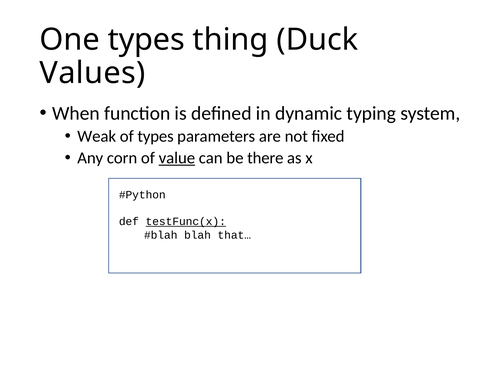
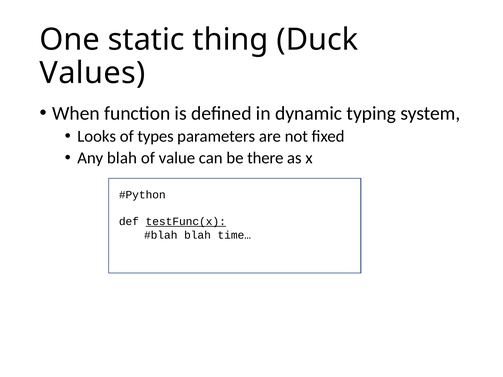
One types: types -> static (146, 40)
Weak: Weak -> Looks (97, 137)
Any corn: corn -> blah (122, 158)
value underline: present -> none (177, 158)
that…: that… -> time… (234, 235)
